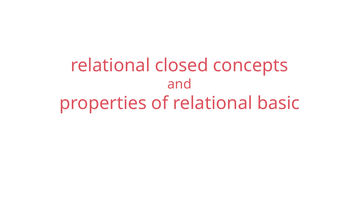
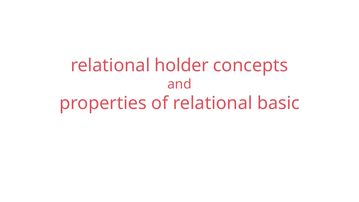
closed: closed -> holder (182, 66)
